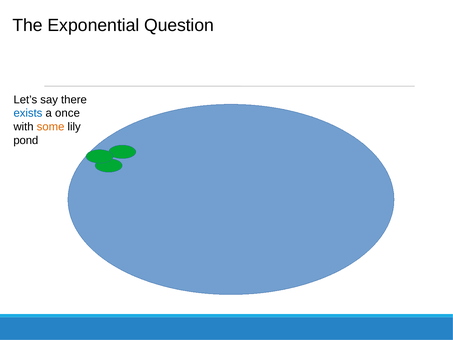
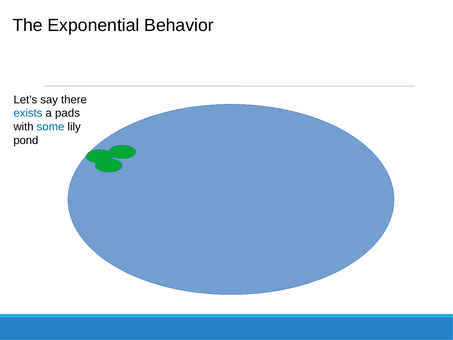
Question: Question -> Behavior (179, 25)
once: once -> pads (67, 113)
some colour: orange -> blue (51, 127)
